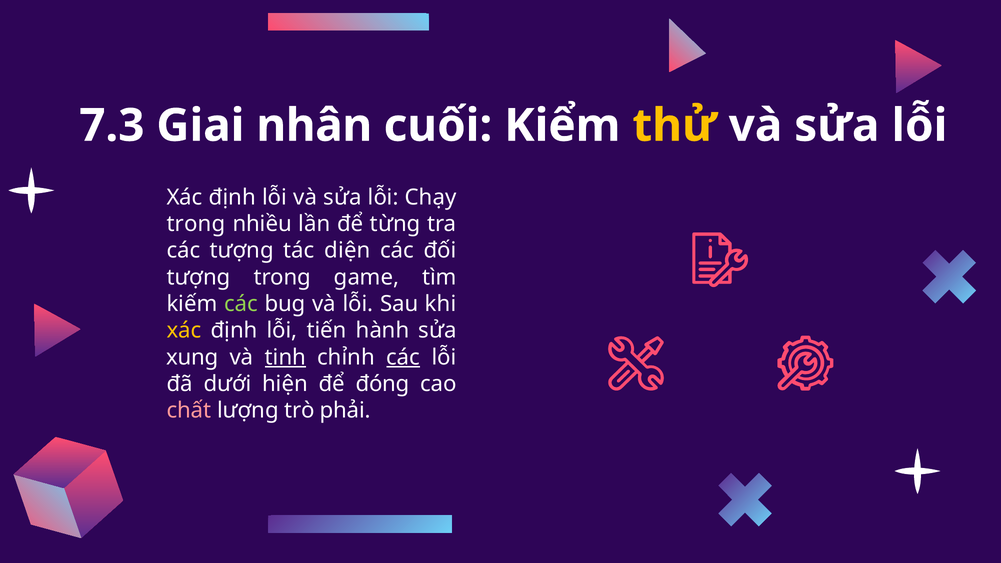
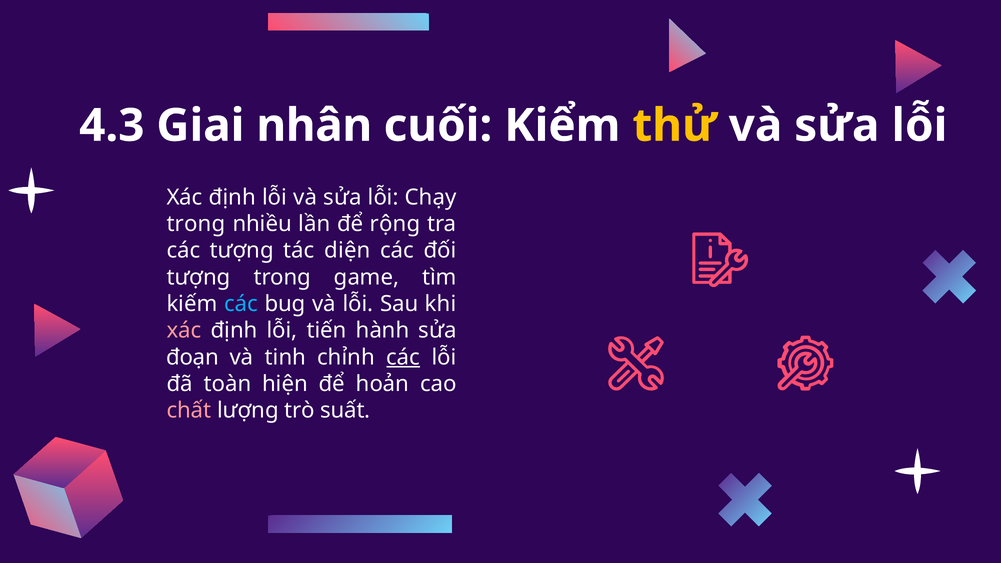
7.3: 7.3 -> 4.3 (112, 126)
từng: từng -> rộng (395, 224)
các colour: light green -> light blue (241, 304)
xác colour: yellow -> pink (184, 331)
xung: xung -> đoạn (193, 357)
tinh underline: present -> none (285, 357)
dưới: dưới -> toàn (227, 384)
đóng: đóng -> hoản (382, 384)
phải: phải -> suất (345, 411)
